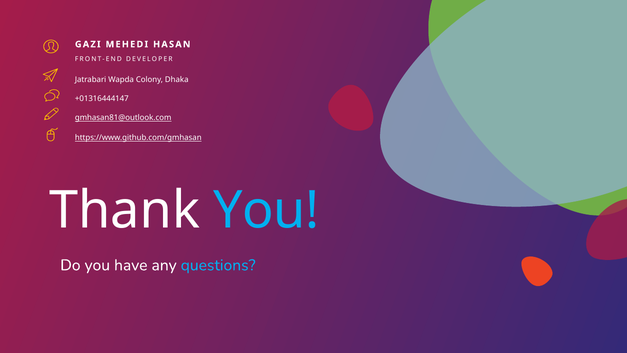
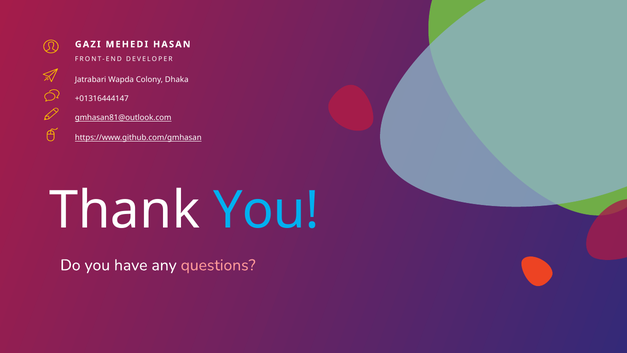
questions colour: light blue -> pink (218, 265)
